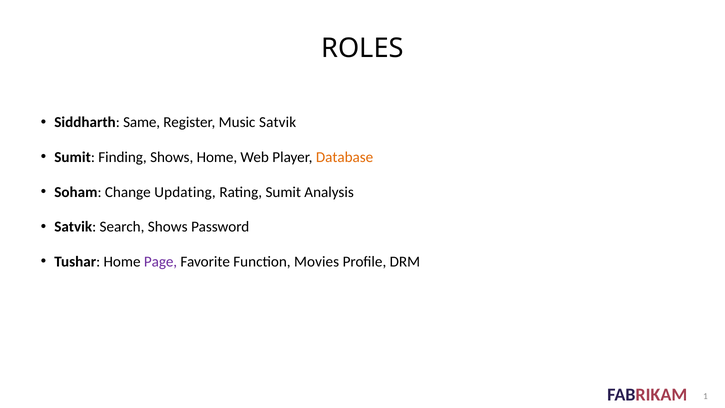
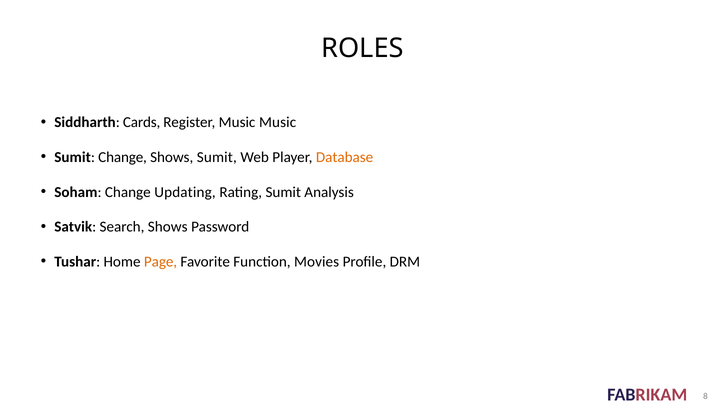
Same: Same -> Cards (142, 122)
Music Satvik: Satvik -> Music (278, 122)
Sumit Finding: Finding -> Change (123, 157)
Shows Home: Home -> Sumit (217, 157)
Page colour: purple -> orange (161, 262)
1: 1 -> 8 (705, 396)
